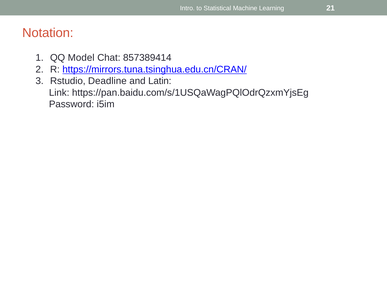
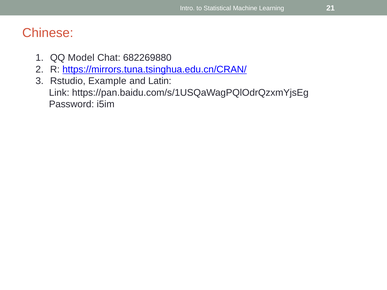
Notation: Notation -> Chinese (48, 33)
857389414: 857389414 -> 682269880 (147, 58)
Deadline: Deadline -> Example (107, 81)
